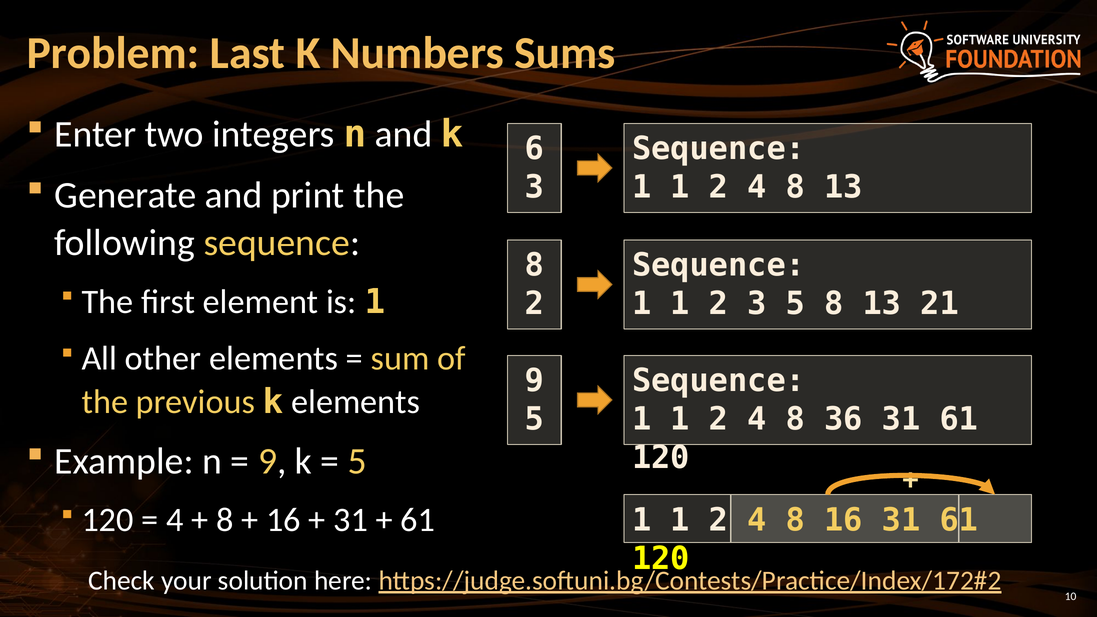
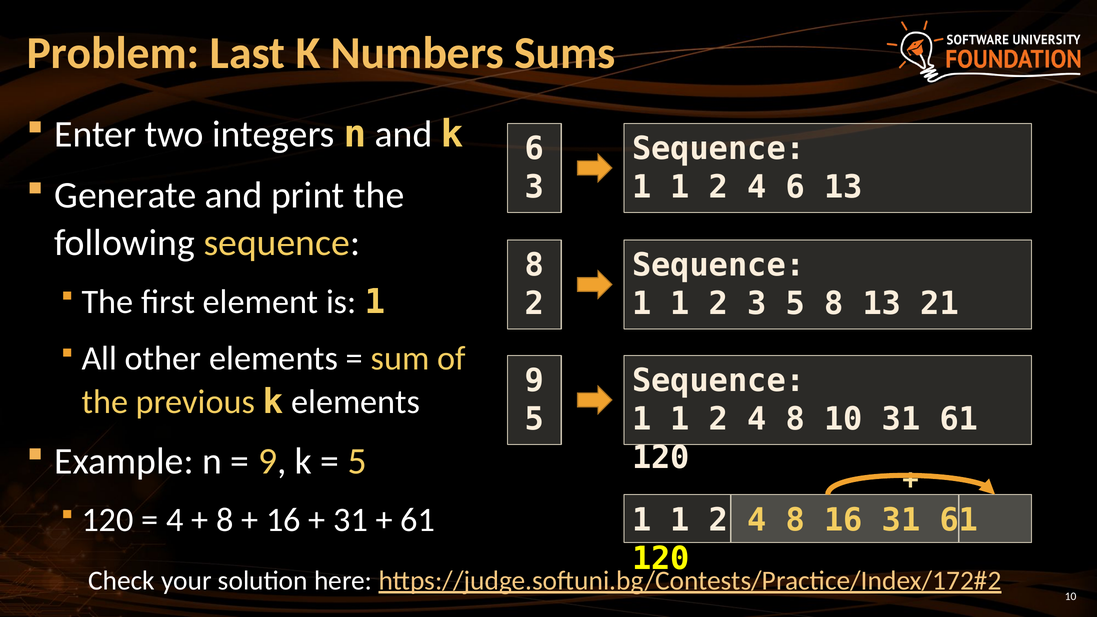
8: 8 -> 6 (795, 187)
8 36: 36 -> 10 (843, 419)
